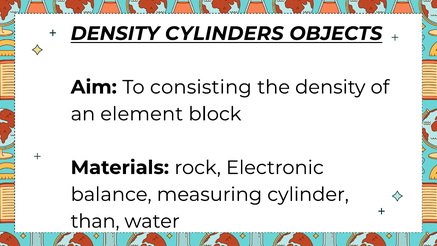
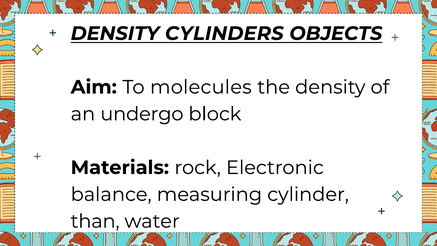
consisting: consisting -> molecules (201, 87)
element: element -> undergo (142, 114)
